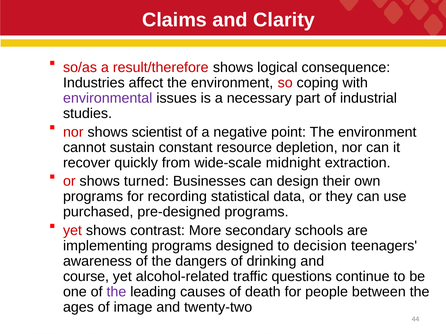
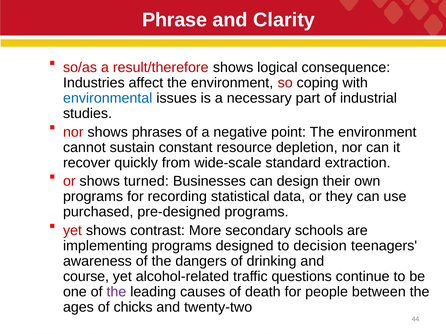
Claims: Claims -> Phrase (175, 20)
environmental colour: purple -> blue (108, 98)
scientist: scientist -> phrases (157, 132)
midnight: midnight -> standard (293, 163)
image: image -> chicks (133, 308)
